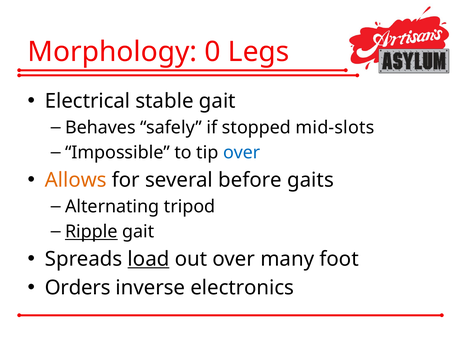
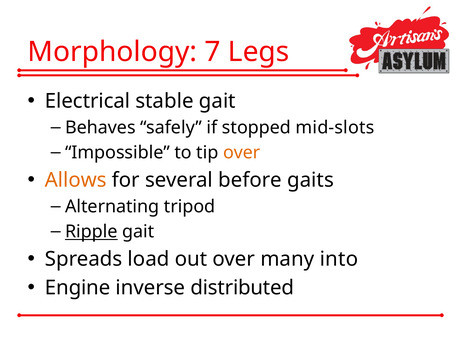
0: 0 -> 7 (213, 52)
over colour: blue -> orange (242, 153)
load underline: present -> none (149, 259)
foot: foot -> into (339, 259)
Orders: Orders -> Engine (78, 288)
electronics: electronics -> distributed (242, 288)
